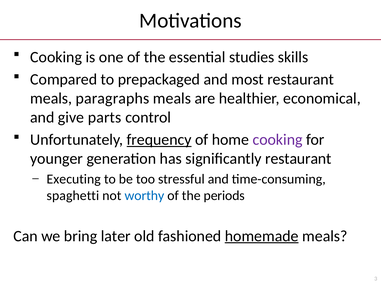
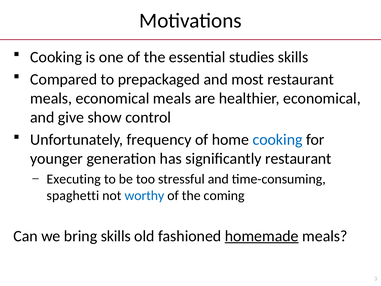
meals paragraphs: paragraphs -> economical (113, 98)
parts: parts -> show (105, 117)
frequency underline: present -> none (159, 140)
cooking colour: purple -> blue (278, 140)
periods: periods -> coming (224, 195)
bring later: later -> skills (116, 236)
